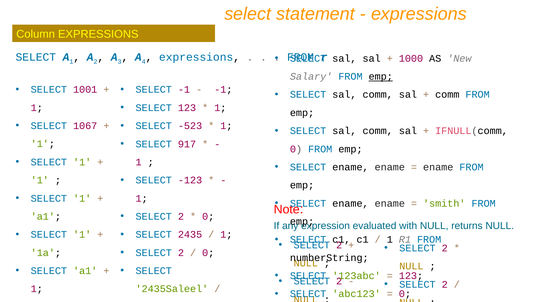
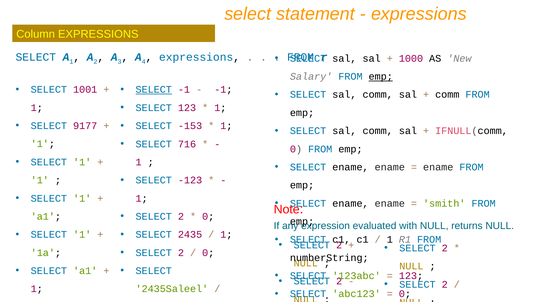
SELECT underline: none -> present (154, 90)
1067: 1067 -> 9177 (85, 126)
-523: -523 -> -153 (190, 126)
917: 917 -> 716 (187, 144)
